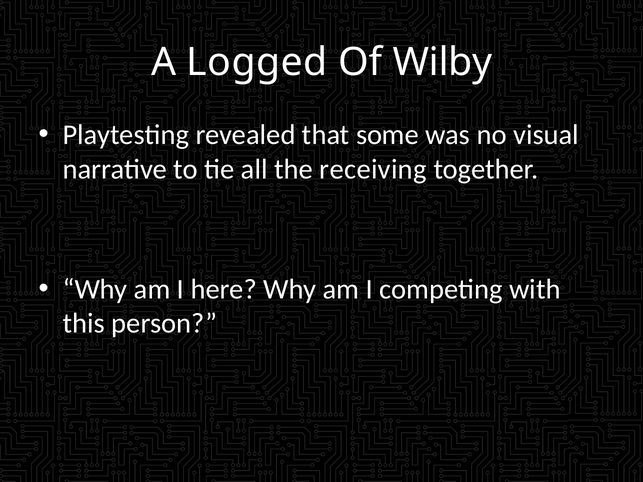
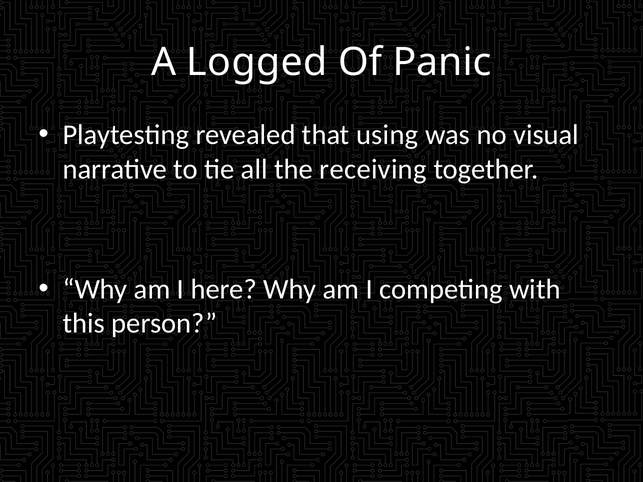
Wilby: Wilby -> Panic (442, 62)
some: some -> using (387, 135)
